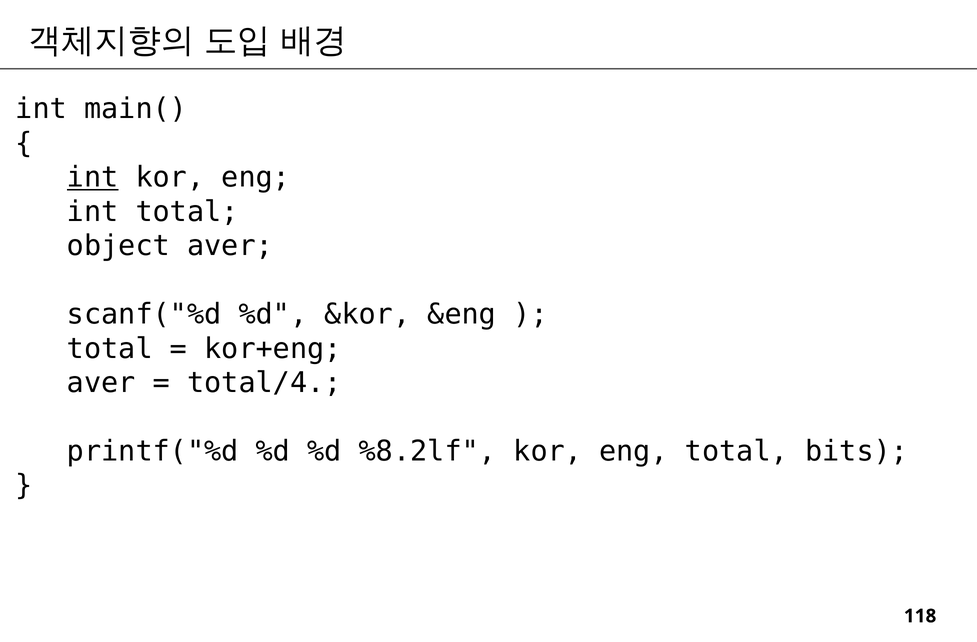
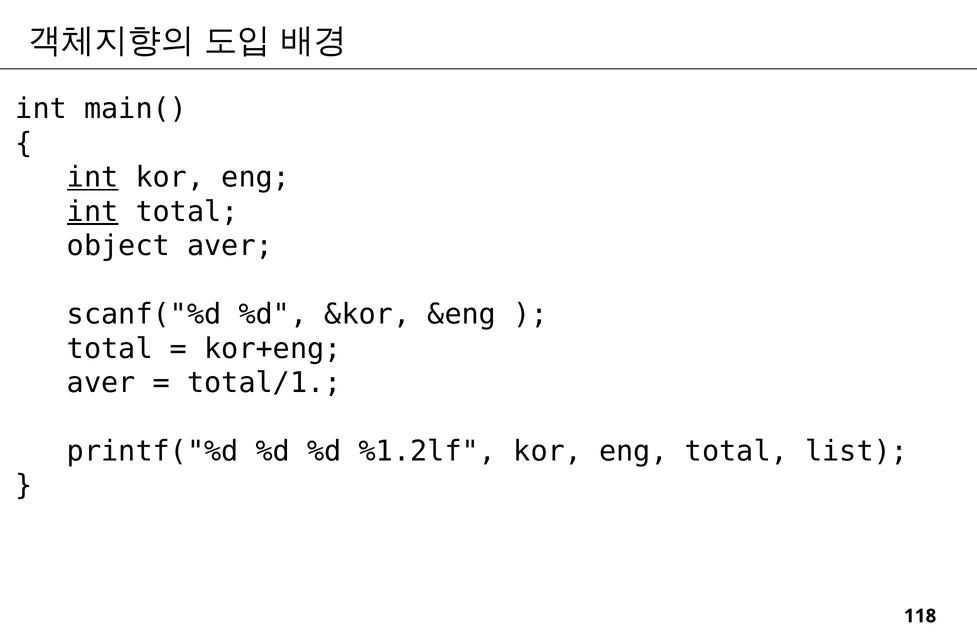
int underline: none -> present (93, 212)
total/4: total/4 -> total/1 (264, 383)
%8.2lf: %8.2lf -> %1.2lf (427, 451)
bits: bits -> list (857, 451)
